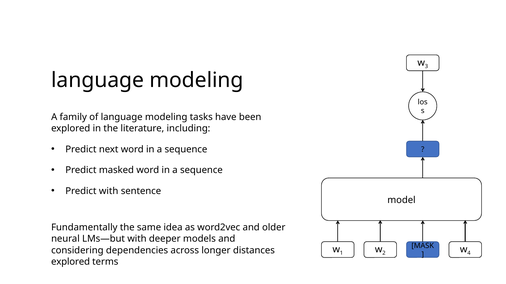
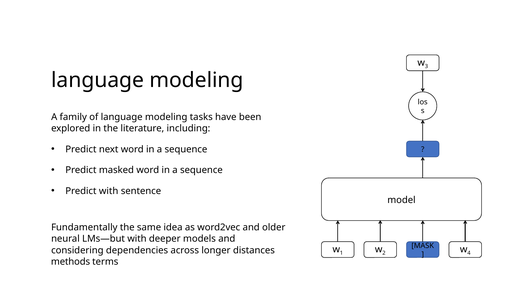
explored: explored -> methods (71, 262)
